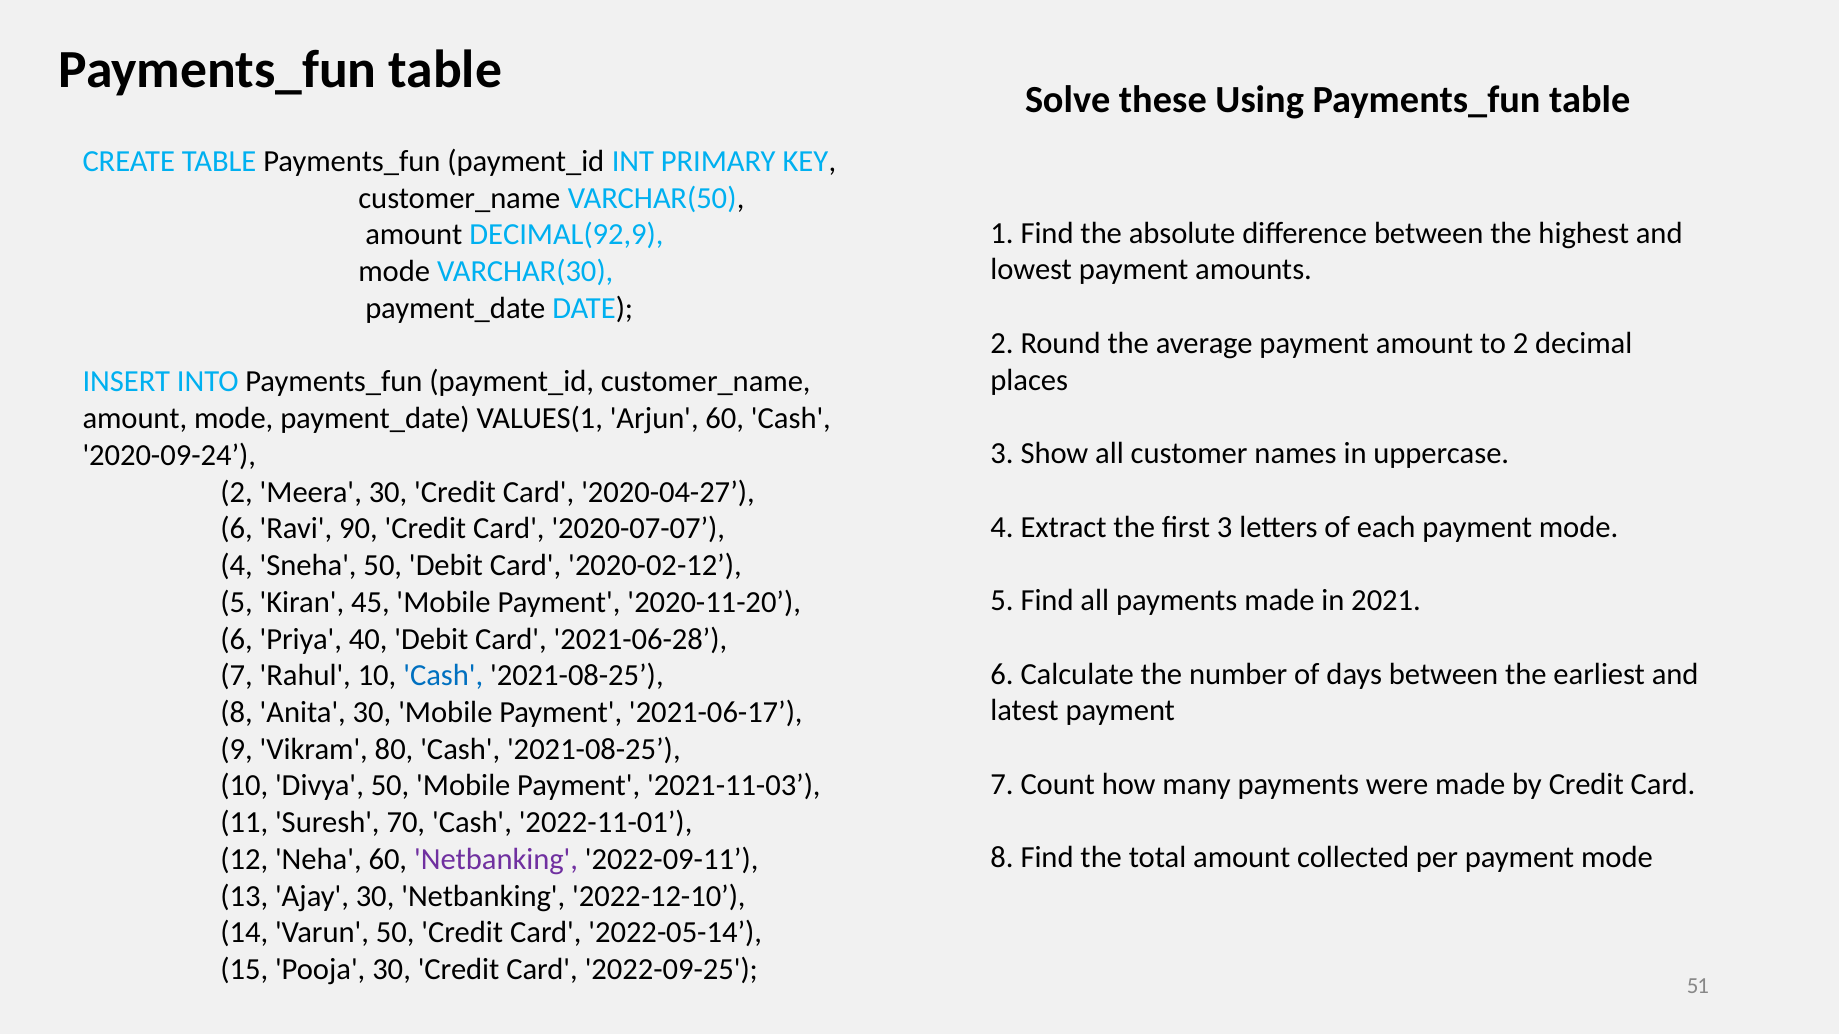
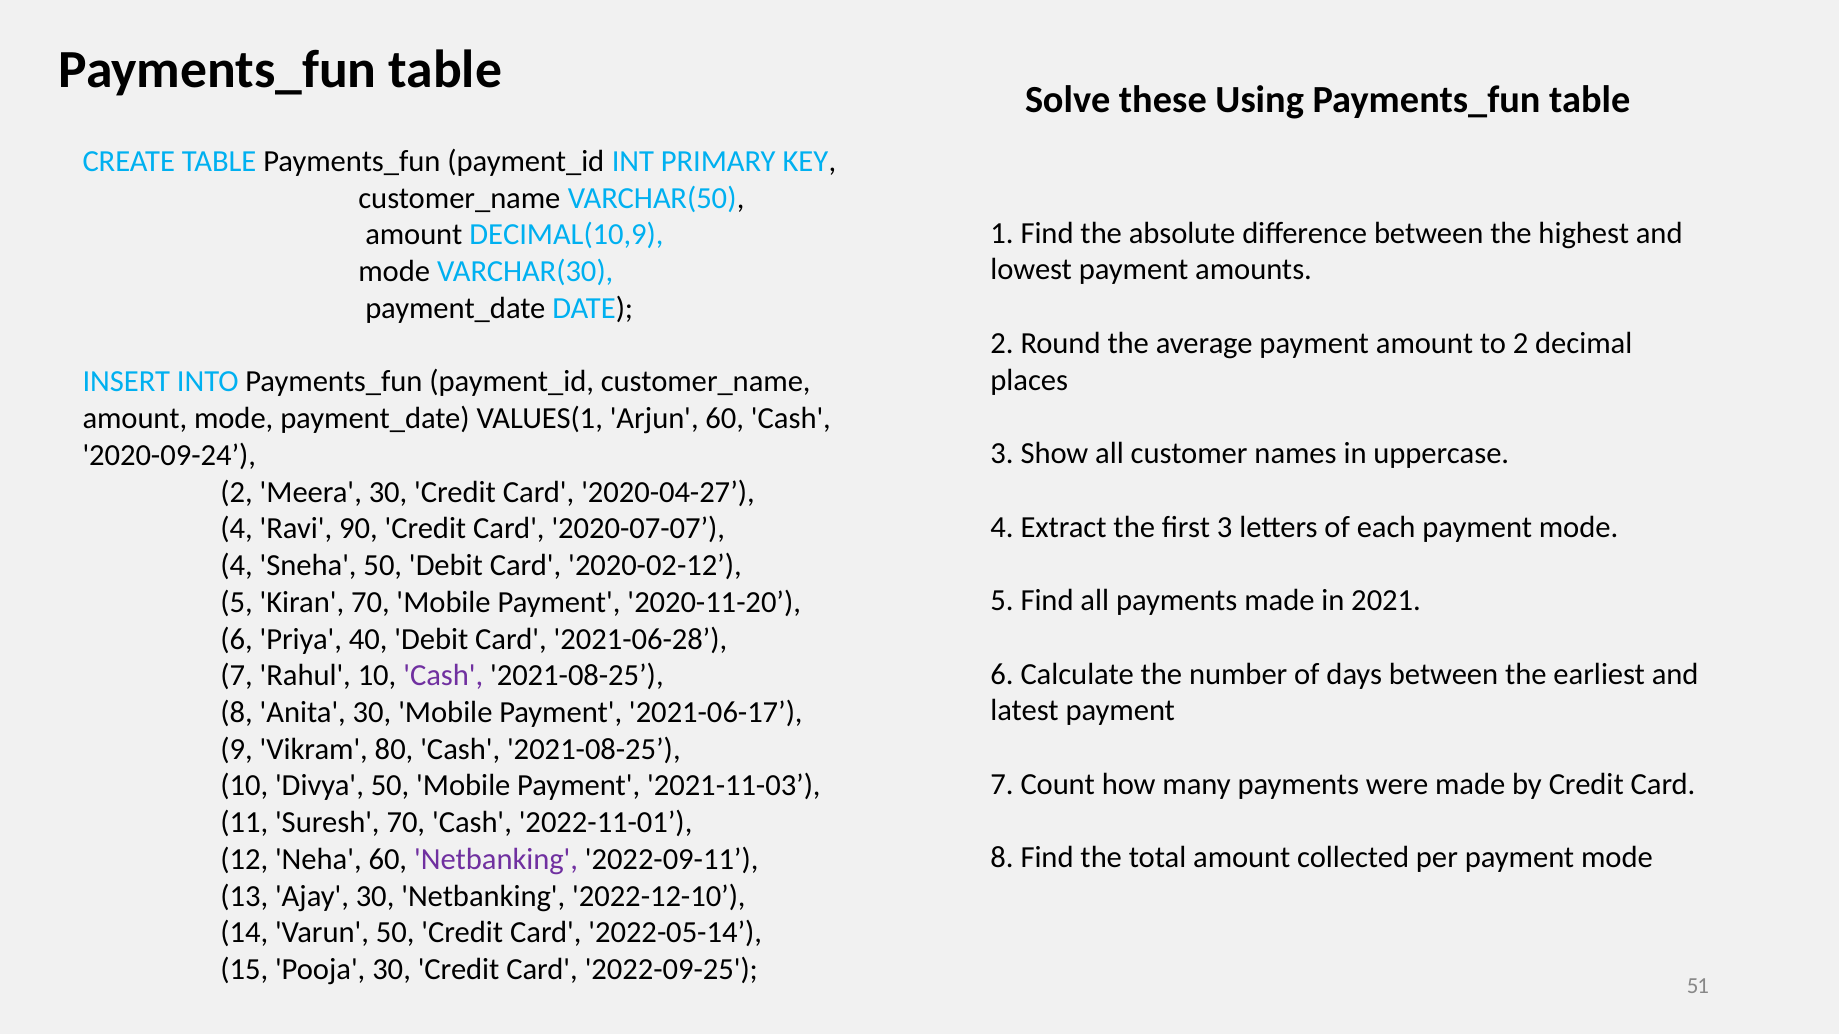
DECIMAL(92,9: DECIMAL(92,9 -> DECIMAL(10,9 (566, 235)
6: 6 -> 4 (237, 529)
Kiran 45: 45 -> 70 (370, 602)
Cash colour: blue -> purple (443, 676)
